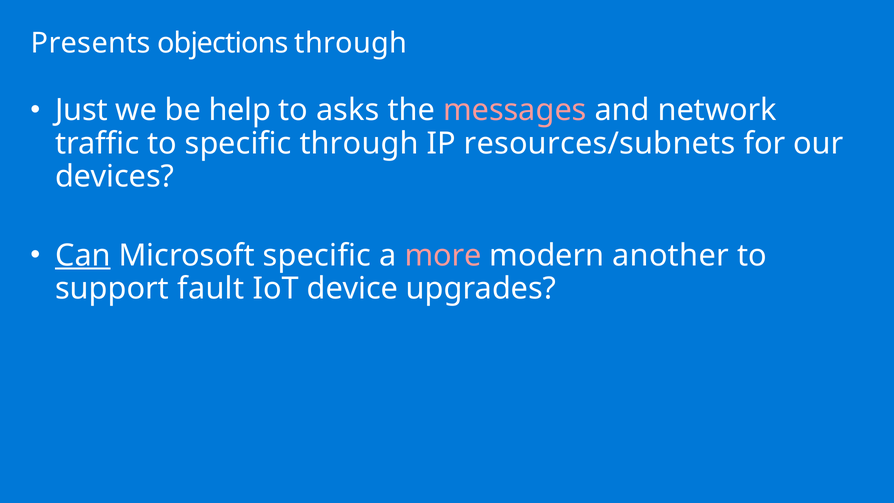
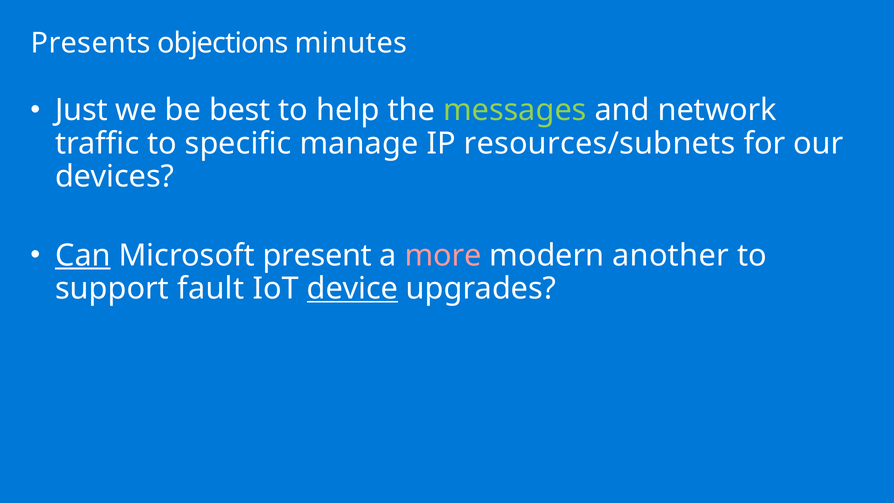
objections through: through -> minutes (351, 43)
help: help -> best (240, 110)
asks: asks -> help (348, 110)
messages colour: pink -> light green (515, 110)
specific through: through -> manage (359, 143)
Microsoft specific: specific -> present (317, 255)
device underline: none -> present (353, 289)
